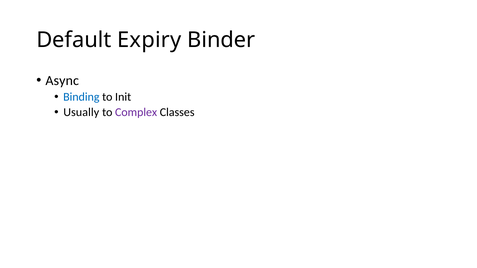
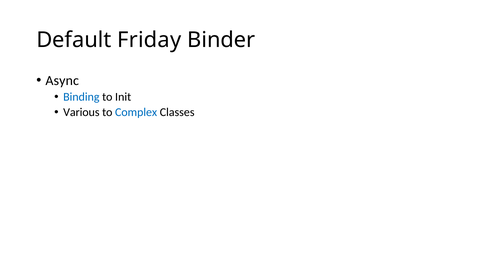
Expiry: Expiry -> Friday (149, 40)
Usually: Usually -> Various (81, 112)
Complex colour: purple -> blue (136, 112)
